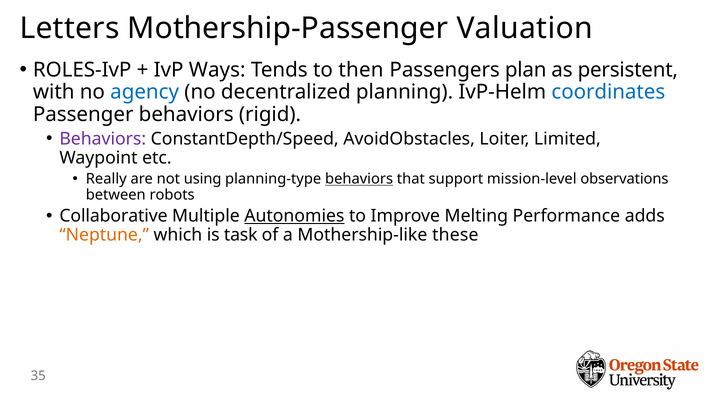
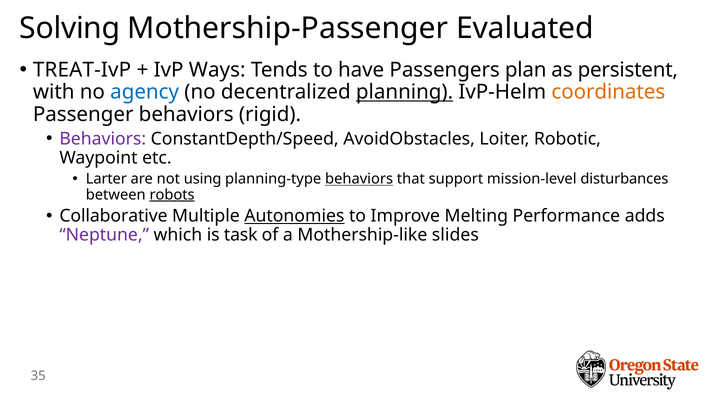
Letters: Letters -> Solving (70, 28)
Valuation: Valuation -> Evaluated (525, 28)
ROLES-IvP: ROLES-IvP -> TREAT-IvP (82, 70)
then: then -> have (361, 70)
planning underline: none -> present (405, 92)
coordinates colour: blue -> orange (608, 92)
Limited: Limited -> Robotic (567, 139)
Really: Really -> Larter (106, 179)
observations: observations -> disturbances (624, 179)
robots underline: none -> present (172, 195)
Neptune colour: orange -> purple (104, 235)
these: these -> slides (455, 235)
